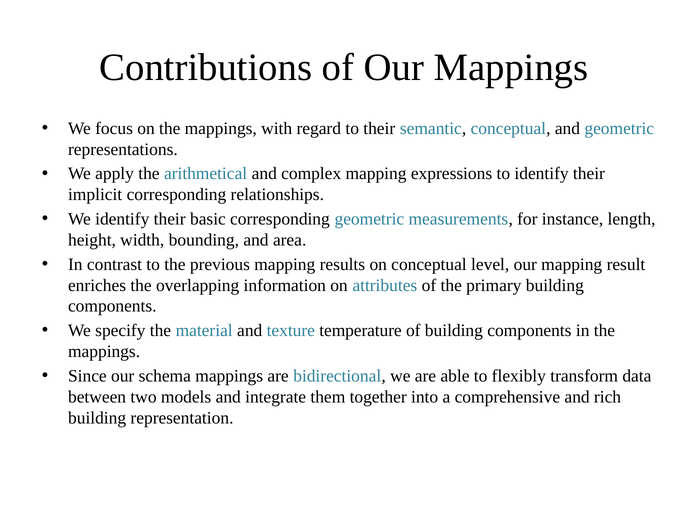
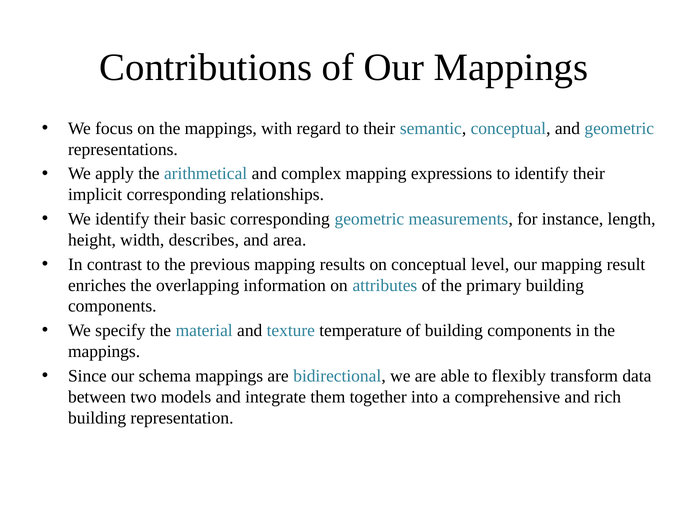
bounding: bounding -> describes (204, 240)
